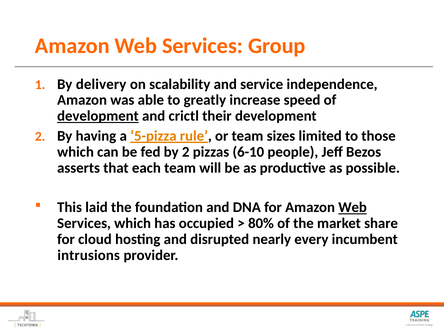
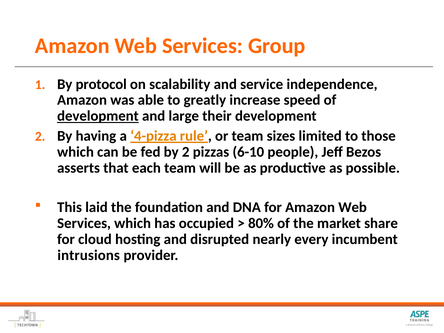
delivery: delivery -> protocol (101, 84)
crictl: crictl -> large (184, 116)
5-pizza: 5-pizza -> 4-pizza (153, 136)
Web underline: present -> none (353, 207)
